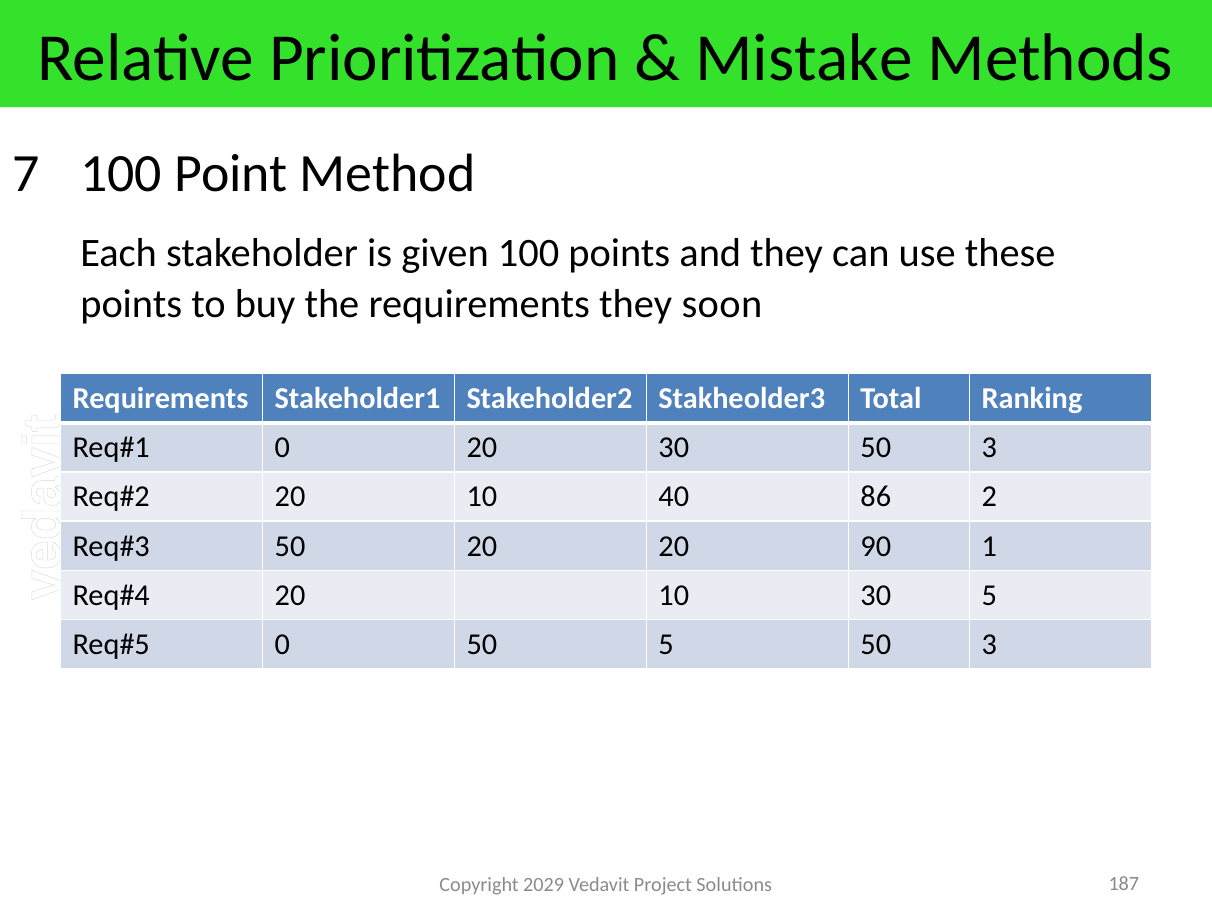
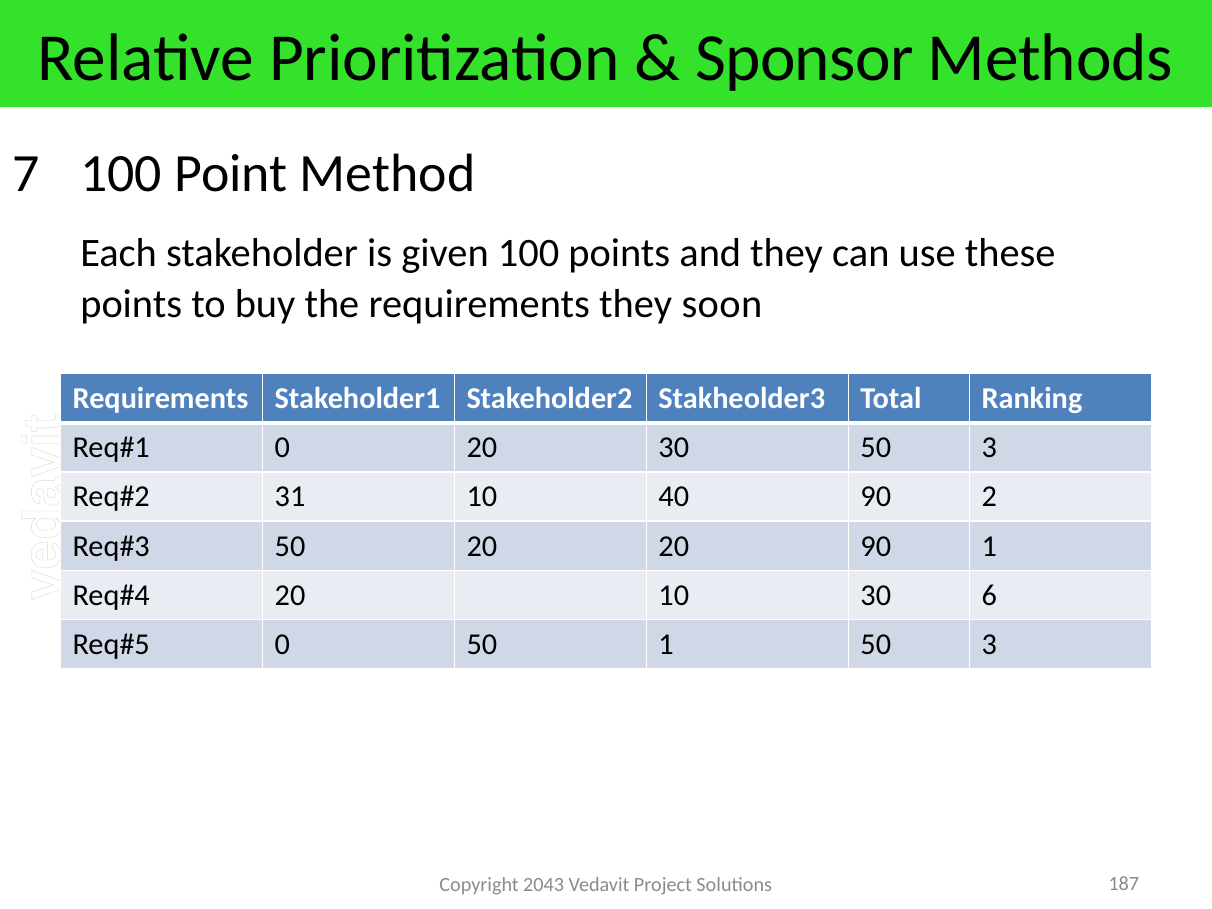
Mistake: Mistake -> Sponsor (804, 58)
20: 20 -> 31 (290, 497)
40 86: 86 -> 90 (876, 497)
30 5: 5 -> 6 (989, 595)
50 5: 5 -> 1 (666, 644)
2029: 2029 -> 2043 (544, 884)
